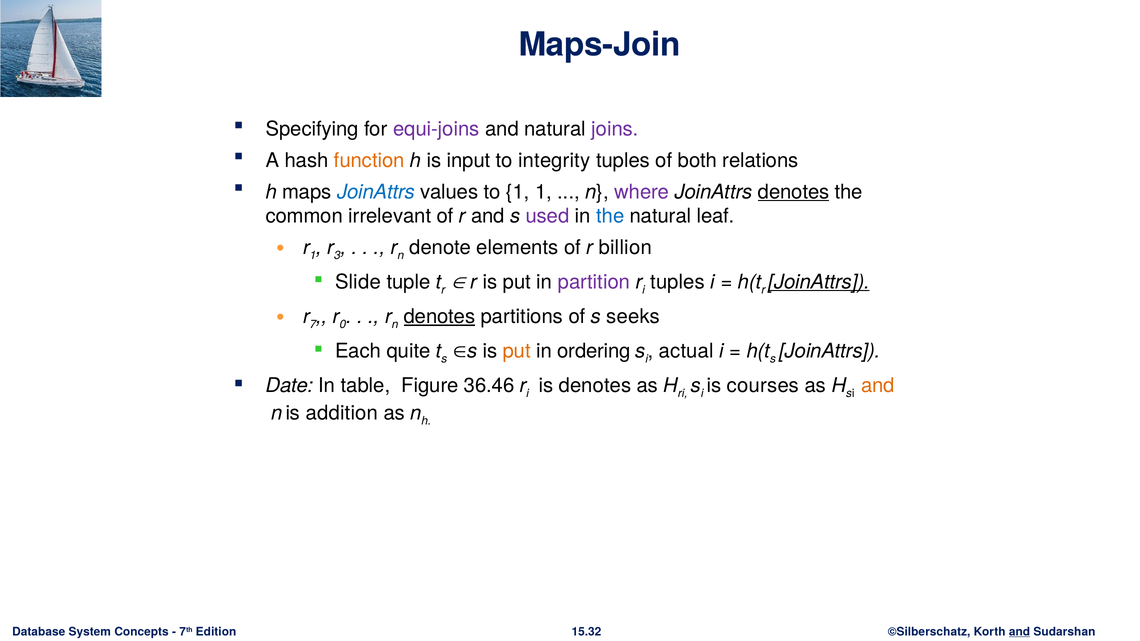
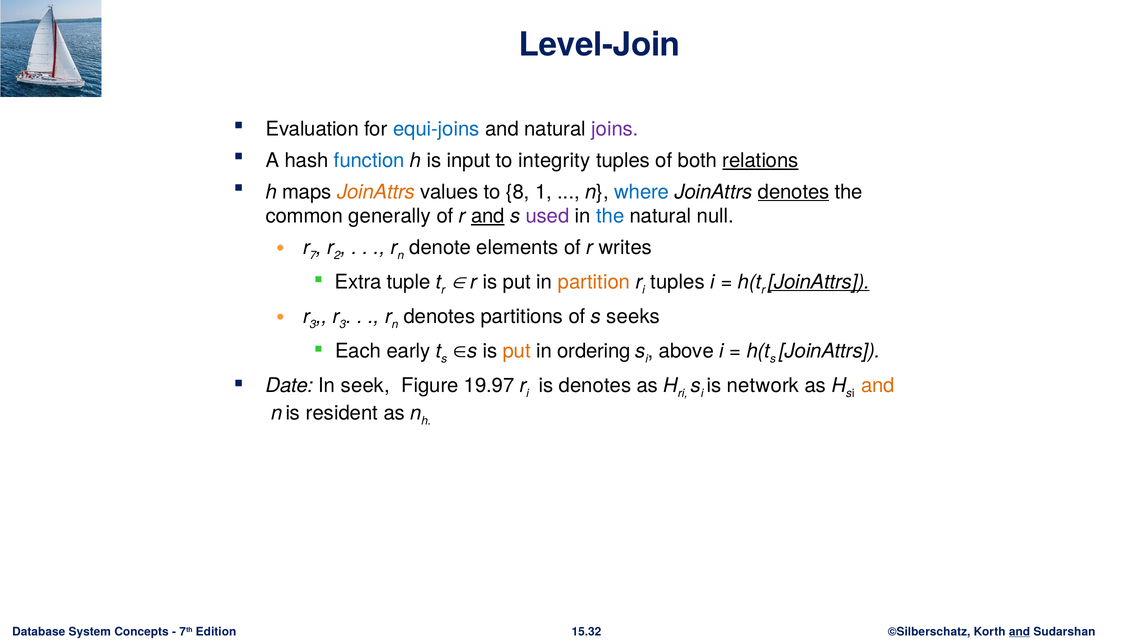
Maps-Join: Maps-Join -> Level-Join (599, 45)
Specifying: Specifying -> Evaluation (312, 129)
equi-joins colour: purple -> blue (436, 129)
function colour: orange -> blue (369, 161)
relations underline: none -> present (760, 161)
JoinAttrs colour: blue -> orange (376, 192)
to 1: 1 -> 8 (518, 192)
where colour: purple -> blue (642, 192)
irrelevant: irrelevant -> generally (390, 216)
and underline: none -> present (488, 216)
leaf: leaf -> null (715, 216)
r 1: 1 -> 7 (313, 255)
3: 3 -> 2 (337, 255)
billion: billion -> writes (625, 247)
Slide: Slide -> Extra (358, 282)
partition colour: purple -> orange (594, 282)
7: 7 -> 3 (313, 324)
0: 0 -> 3 (343, 324)
denotes underline: present -> none (439, 317)
quite: quite -> early (409, 351)
actual: actual -> above (686, 351)
table: table -> seek (365, 386)
36.46: 36.46 -> 19.97 (489, 386)
courses: courses -> network (763, 386)
addition: addition -> resident (342, 413)
